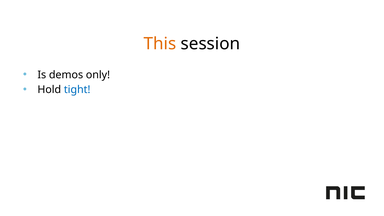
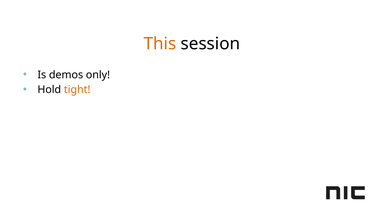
tight colour: blue -> orange (77, 90)
